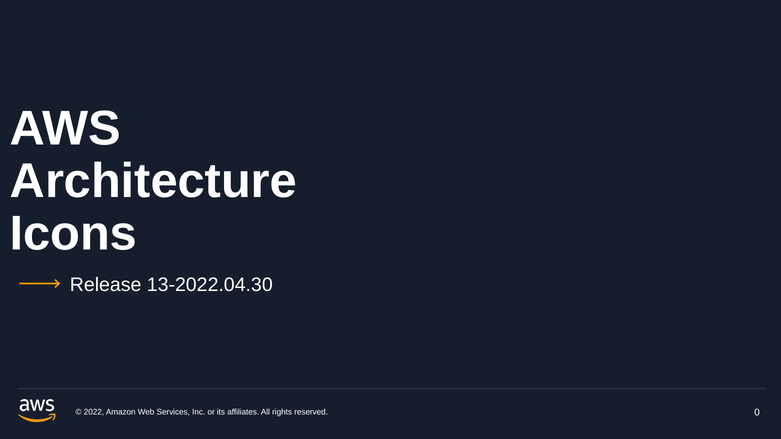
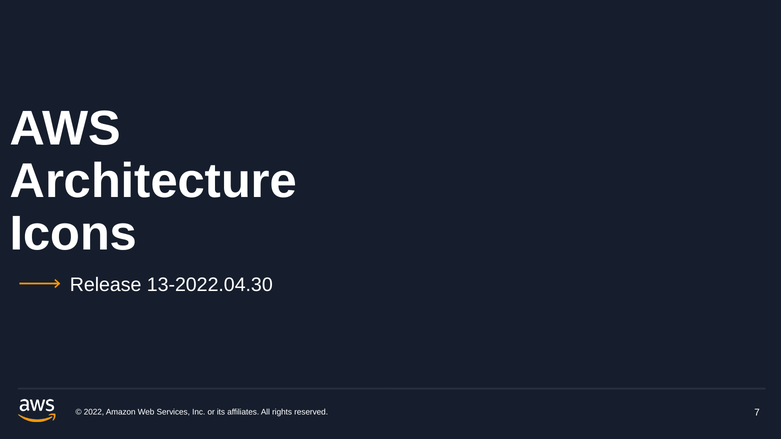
0: 0 -> 7 (757, 413)
